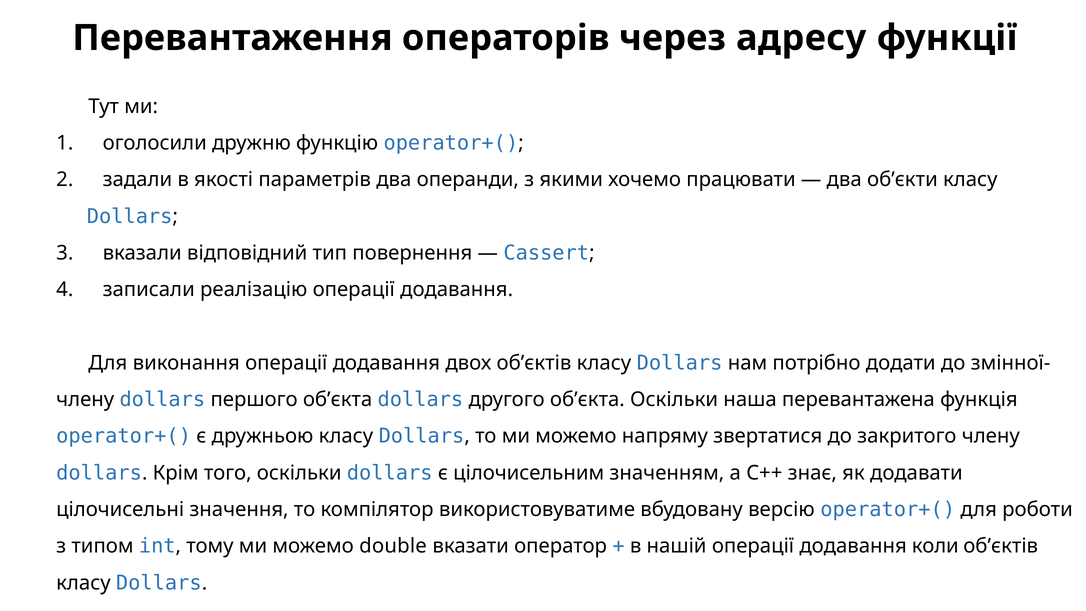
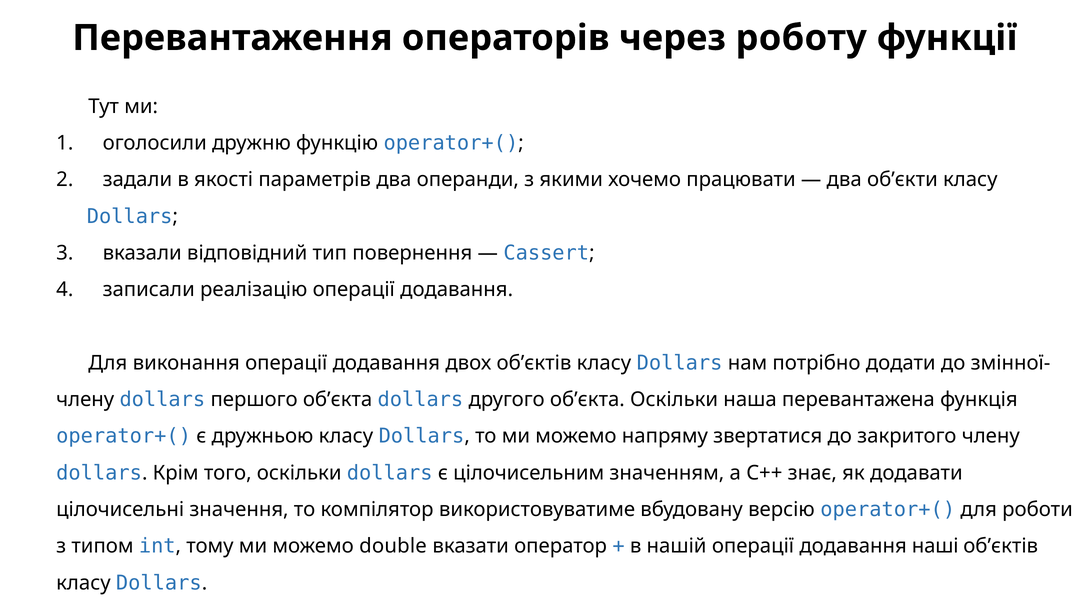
адресу: адресу -> роботу (801, 38)
коли: коли -> наші (935, 546)
